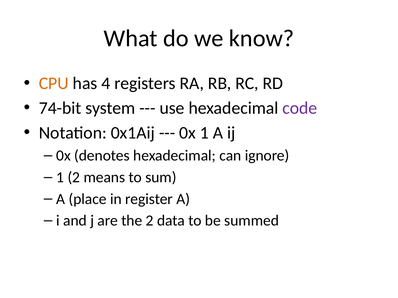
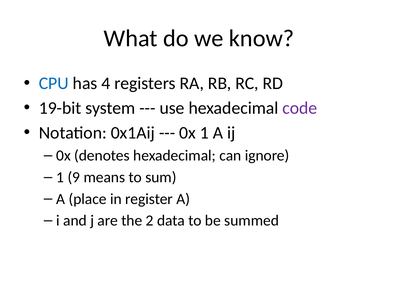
CPU colour: orange -> blue (54, 83)
74-bit: 74-bit -> 19-bit (60, 108)
1 2: 2 -> 9 (74, 178)
